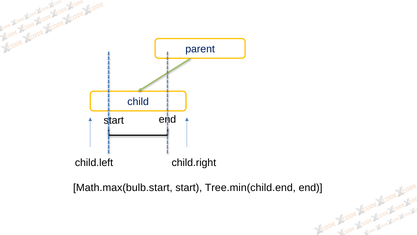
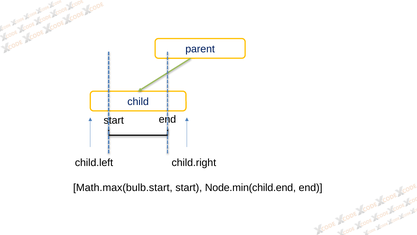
Tree.min(child.end: Tree.min(child.end -> Node.min(child.end (250, 187)
